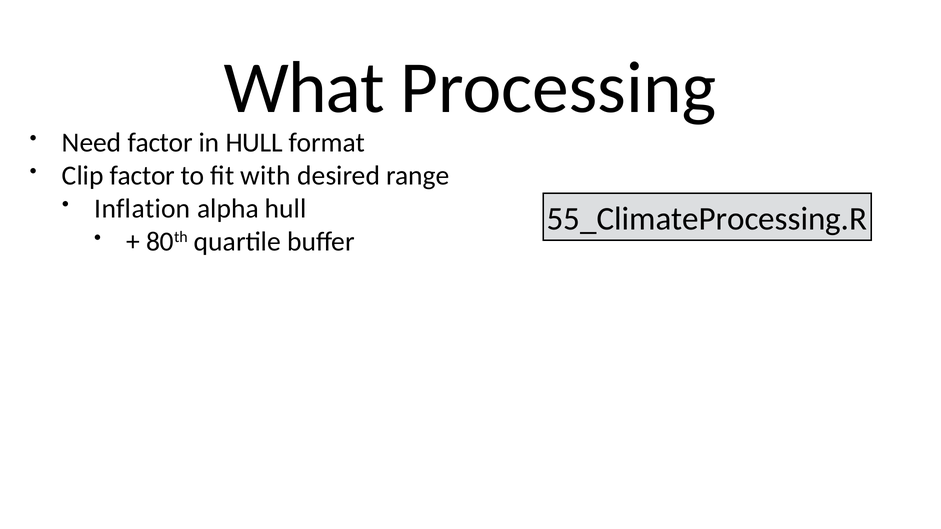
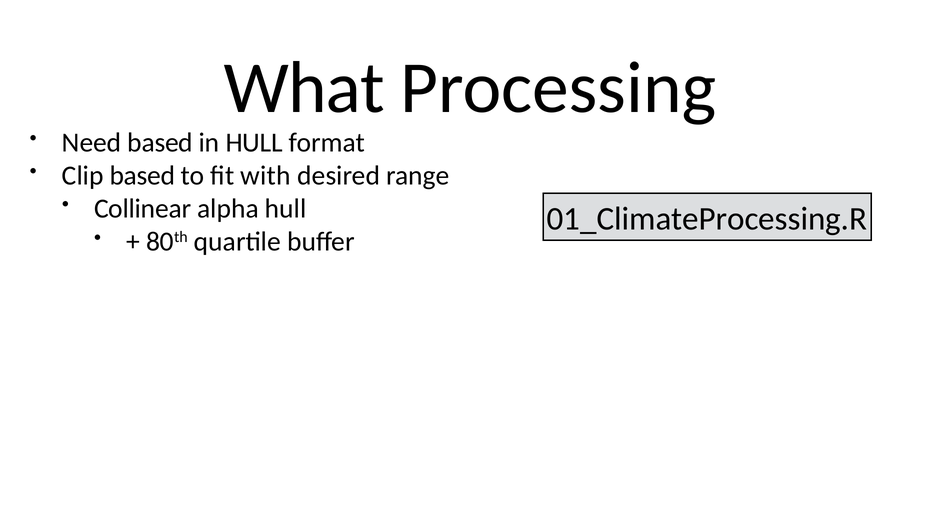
Need factor: factor -> based (160, 143)
Clip factor: factor -> based (142, 176)
Inflation: Inflation -> Collinear (143, 209)
55_ClimateProcessing.R: 55_ClimateProcessing.R -> 01_ClimateProcessing.R (707, 219)
